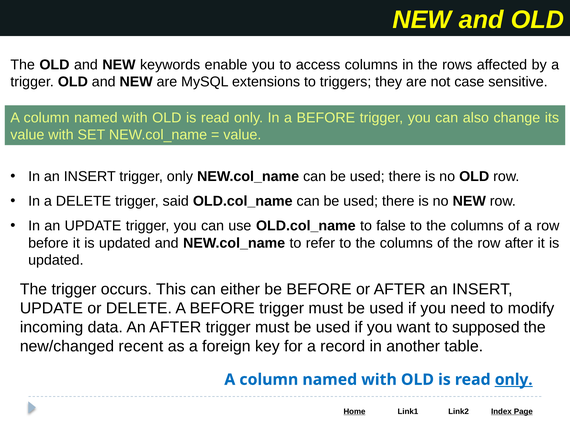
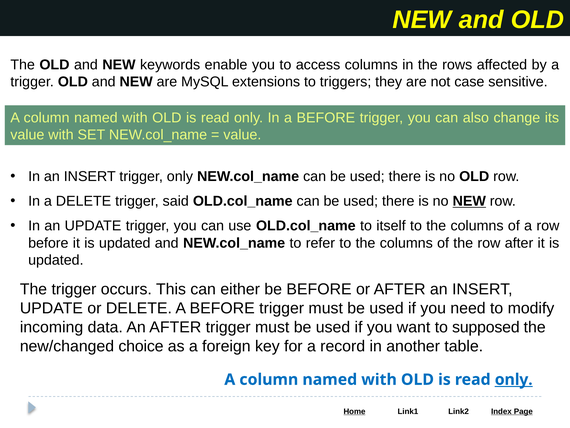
NEW underline: none -> present (469, 201)
false: false -> itself (391, 226)
recent: recent -> choice (141, 346)
